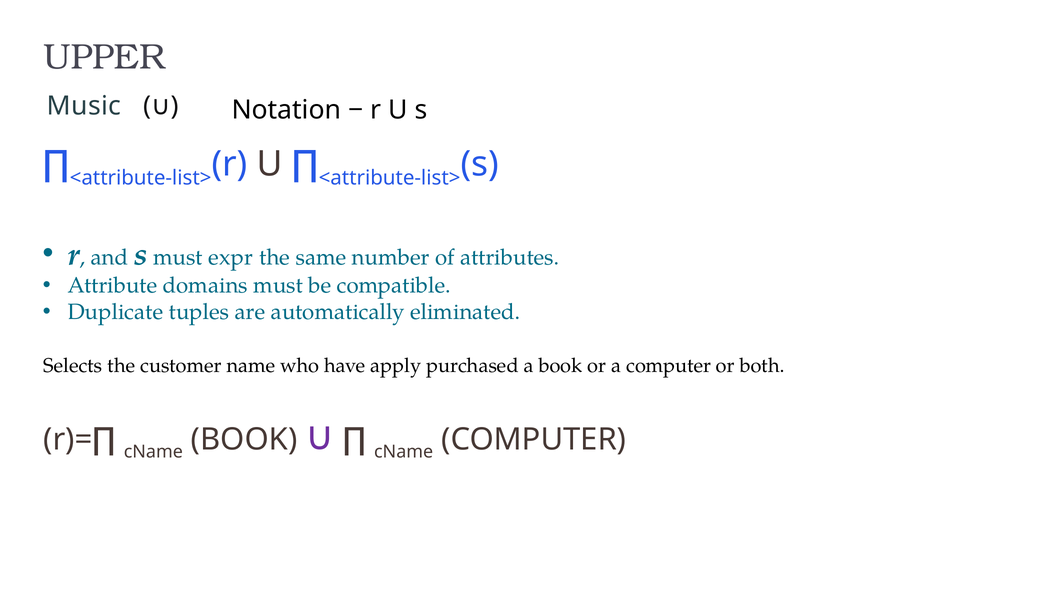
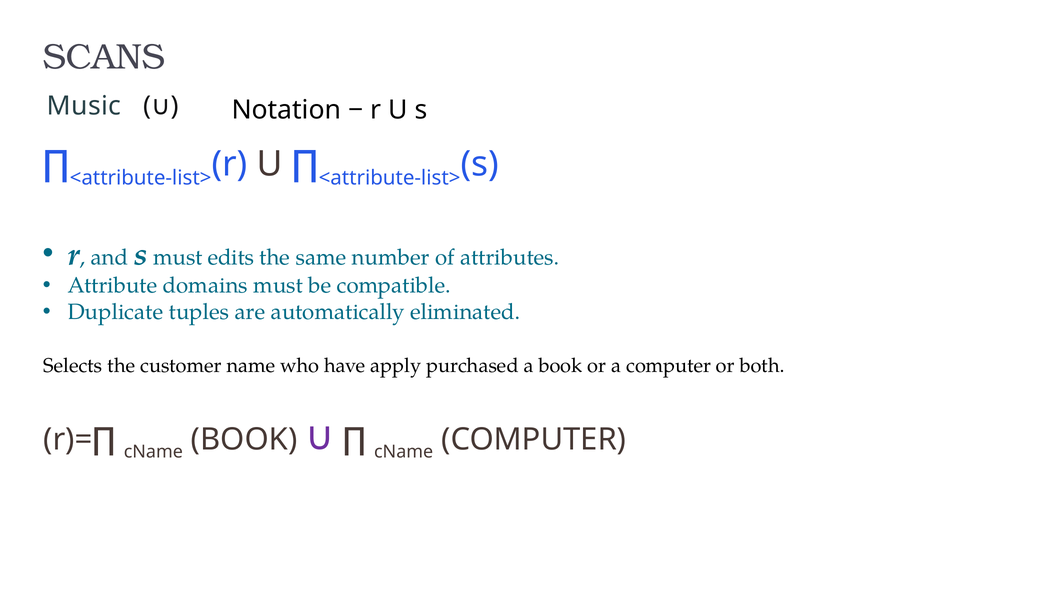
UPPER: UPPER -> SCANS (104, 57)
expr: expr -> edits (231, 257)
